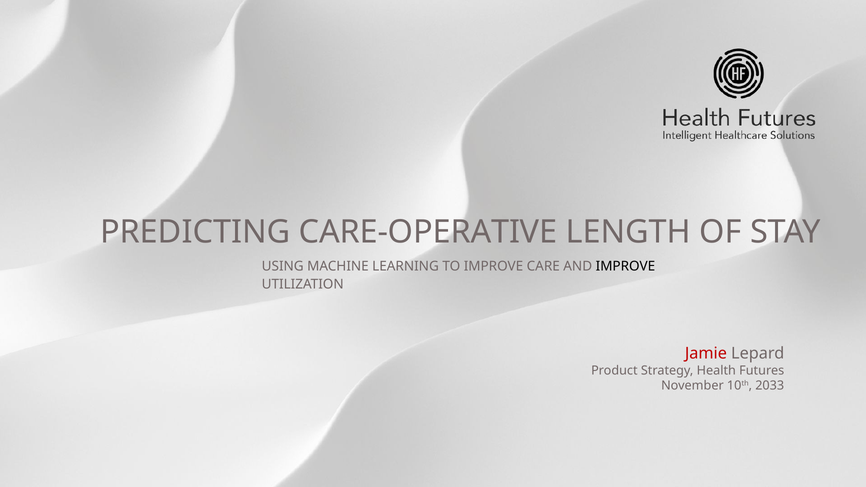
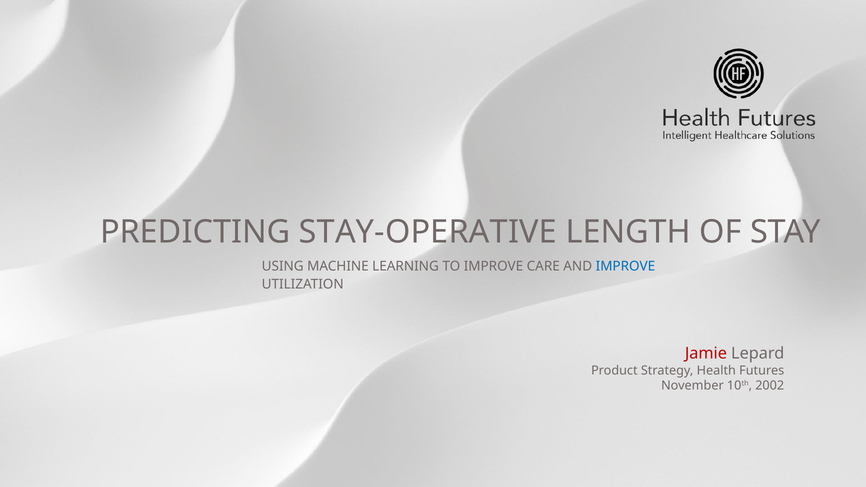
CARE-OPERATIVE: CARE-OPERATIVE -> STAY-OPERATIVE (428, 232)
IMPROVE colour: black -> blue (625, 266)
2033: 2033 -> 2002 (770, 386)
